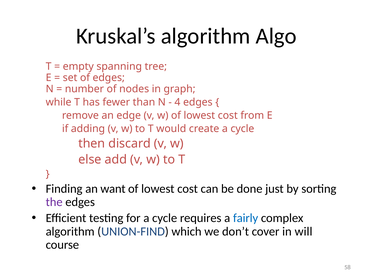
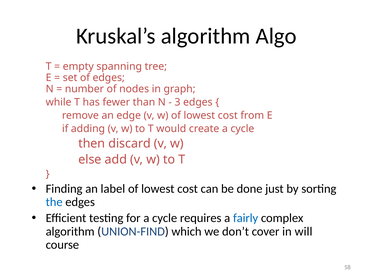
4: 4 -> 3 (177, 102)
want: want -> label (113, 188)
the colour: purple -> blue (54, 202)
